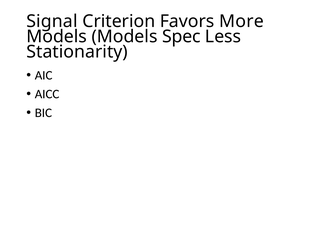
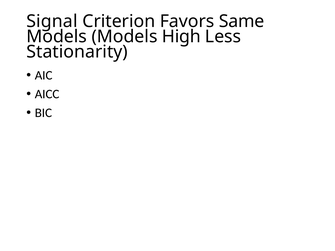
More: More -> Same (242, 21)
Spec: Spec -> High (181, 37)
